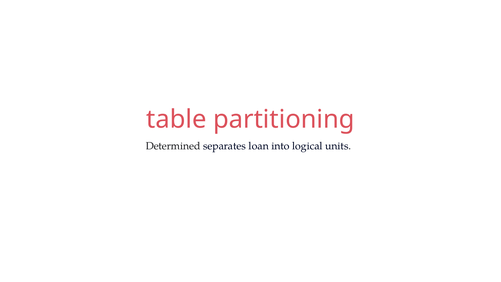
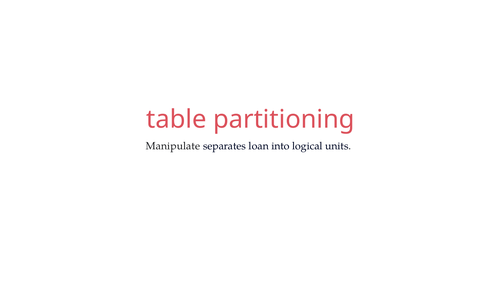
Determined: Determined -> Manipulate (173, 146)
